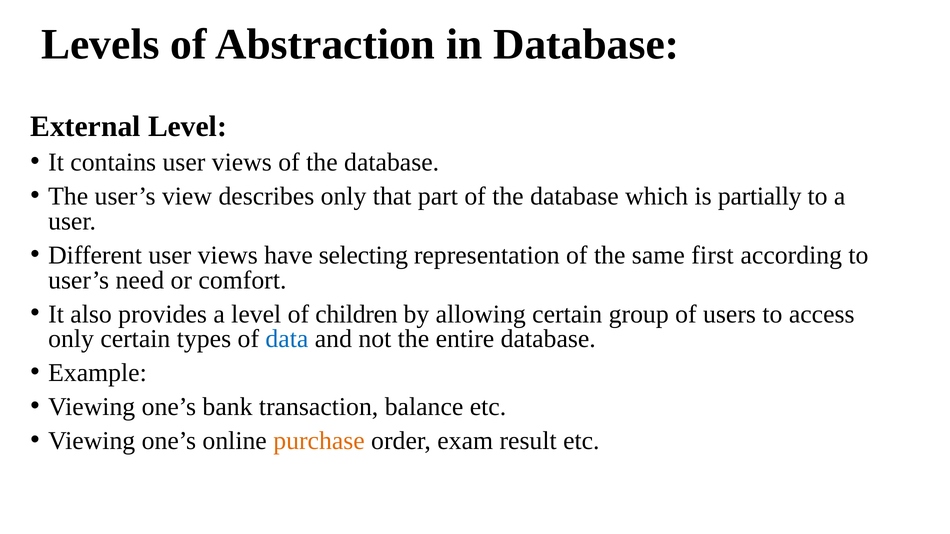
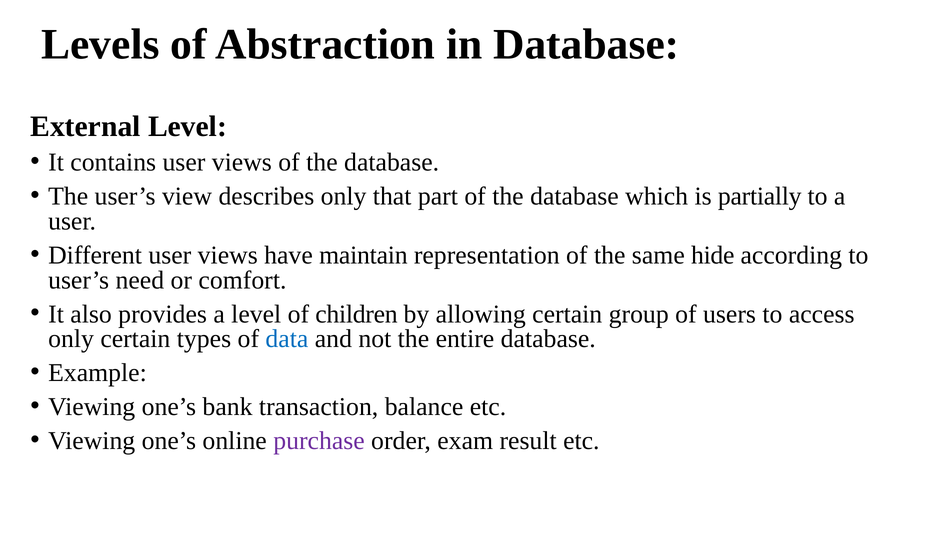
selecting: selecting -> maintain (363, 255)
first: first -> hide (713, 255)
purchase colour: orange -> purple (319, 441)
